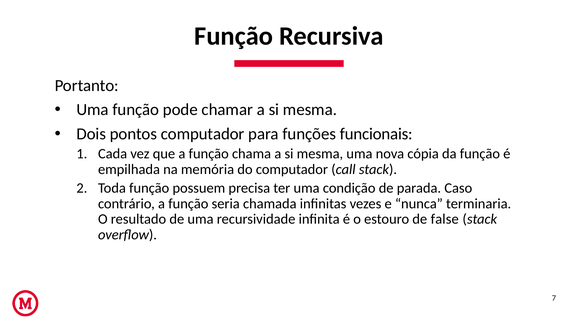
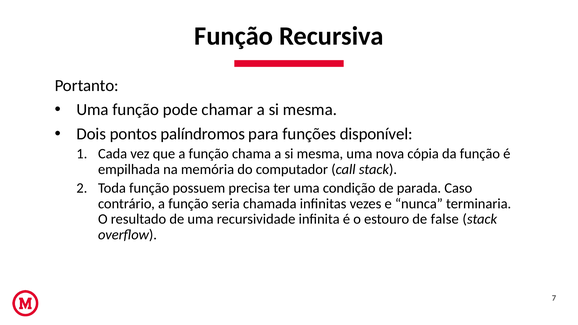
pontos computador: computador -> palíndromos (203, 134)
funcionais: funcionais -> disponível (376, 134)
